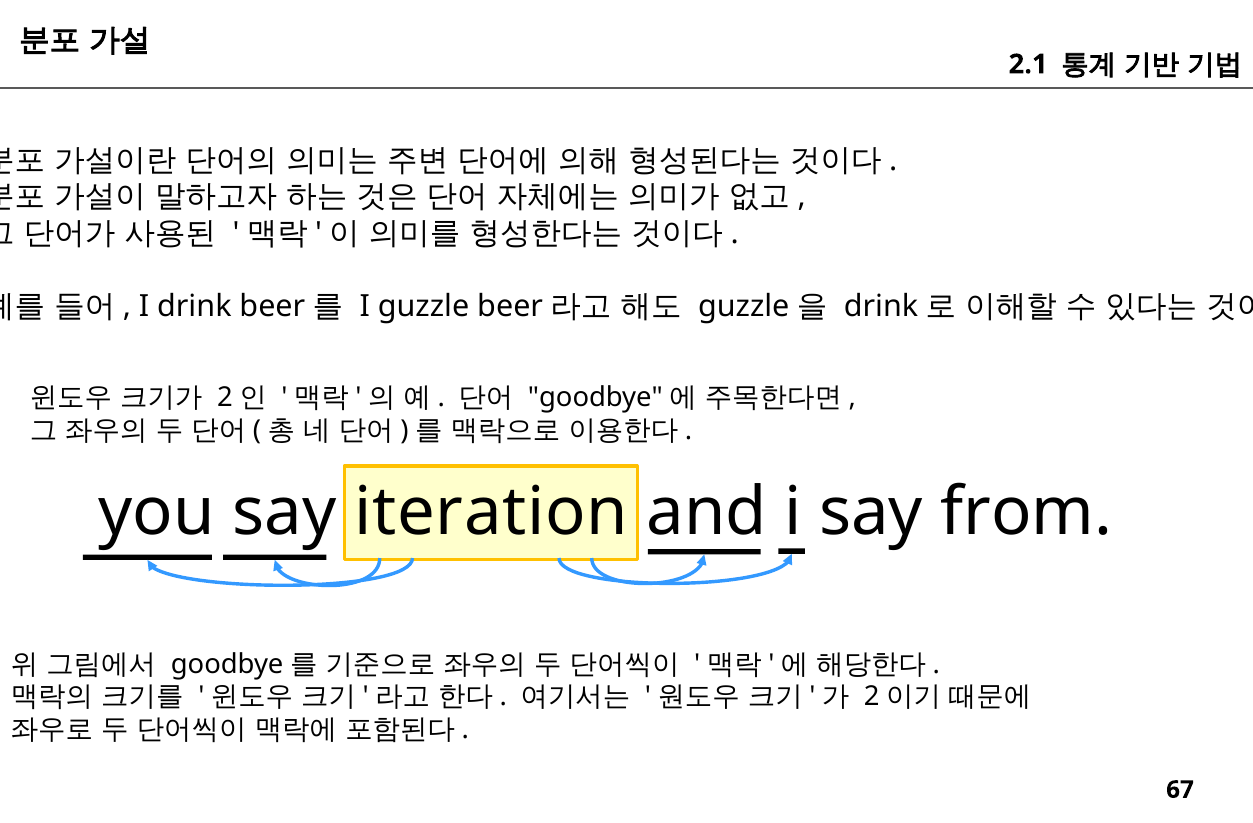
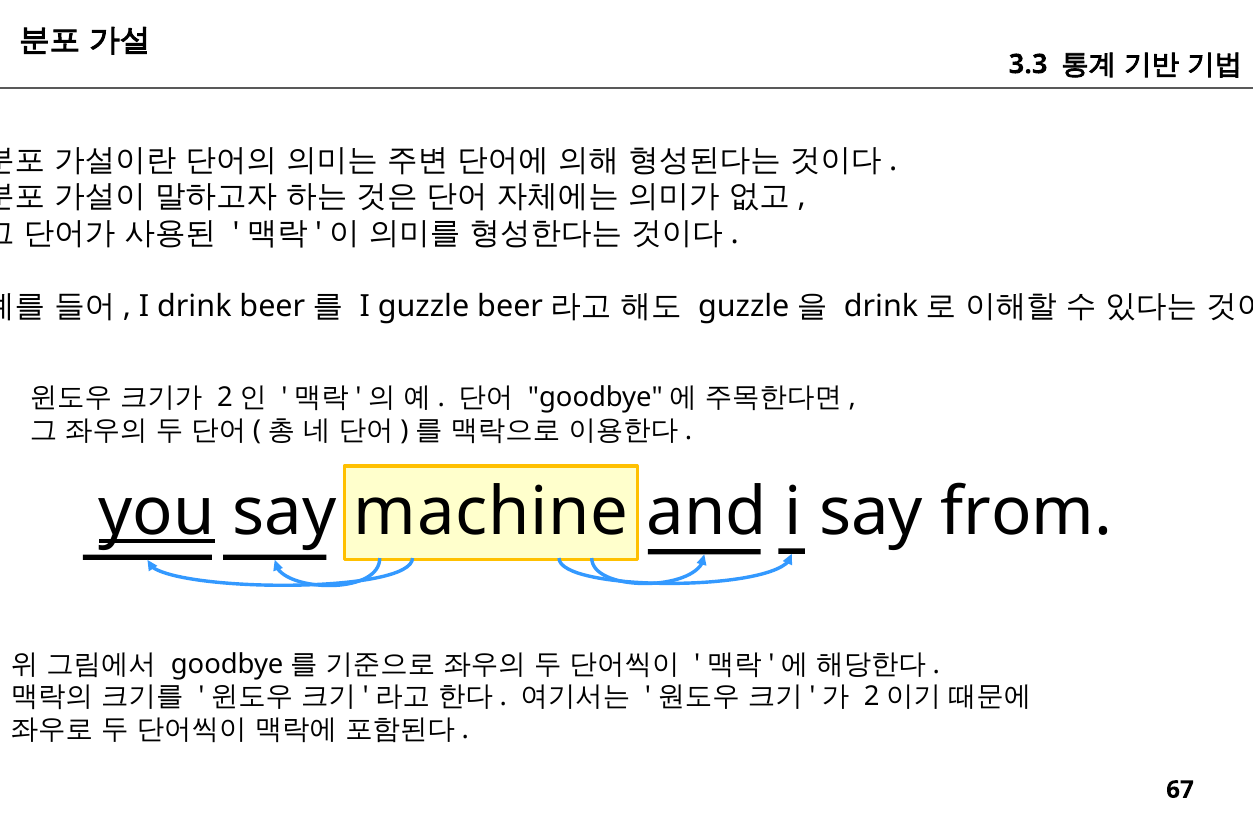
2.1: 2.1 -> 3.3 (1028, 64)
you underline: none -> present (157, 512)
iteration: iteration -> machine (491, 512)
